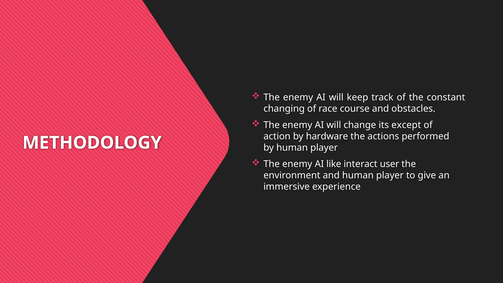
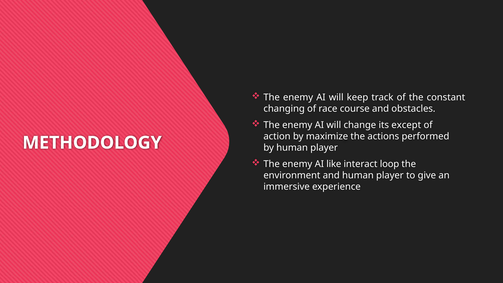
hardware: hardware -> maximize (327, 136)
user: user -> loop (390, 164)
